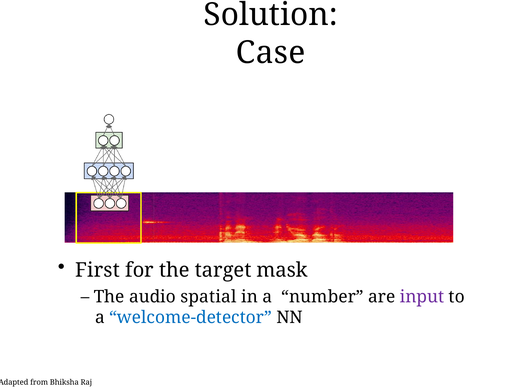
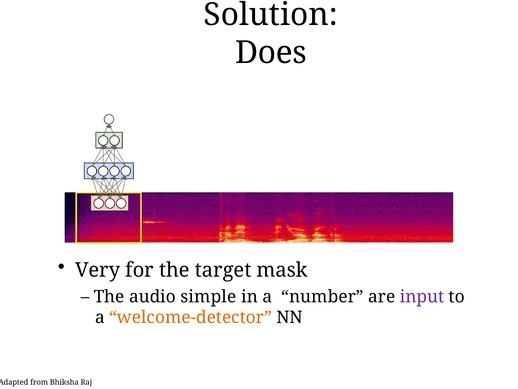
Case: Case -> Does (271, 53)
First: First -> Very (98, 270)
spatial: spatial -> simple (208, 296)
welcome-detector colour: blue -> orange (191, 317)
